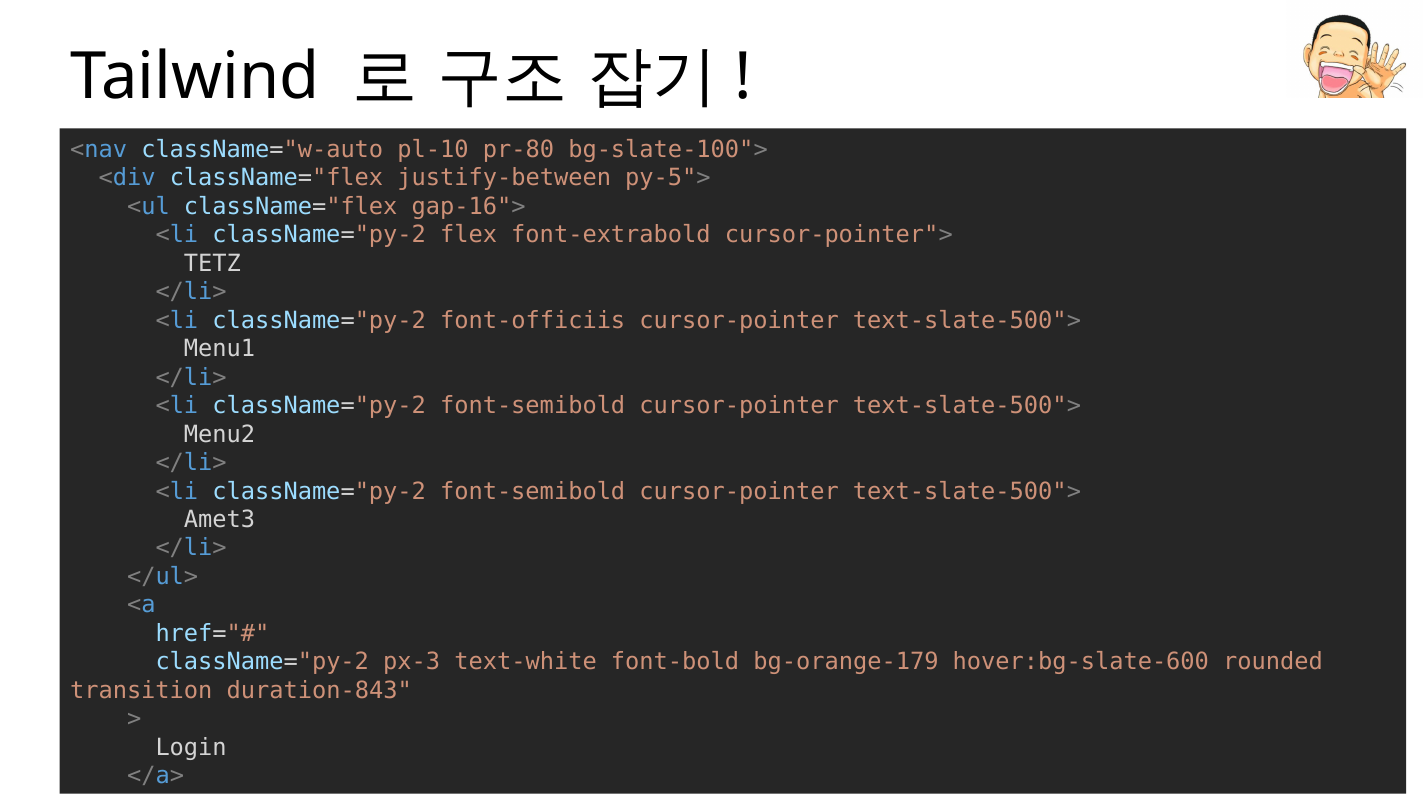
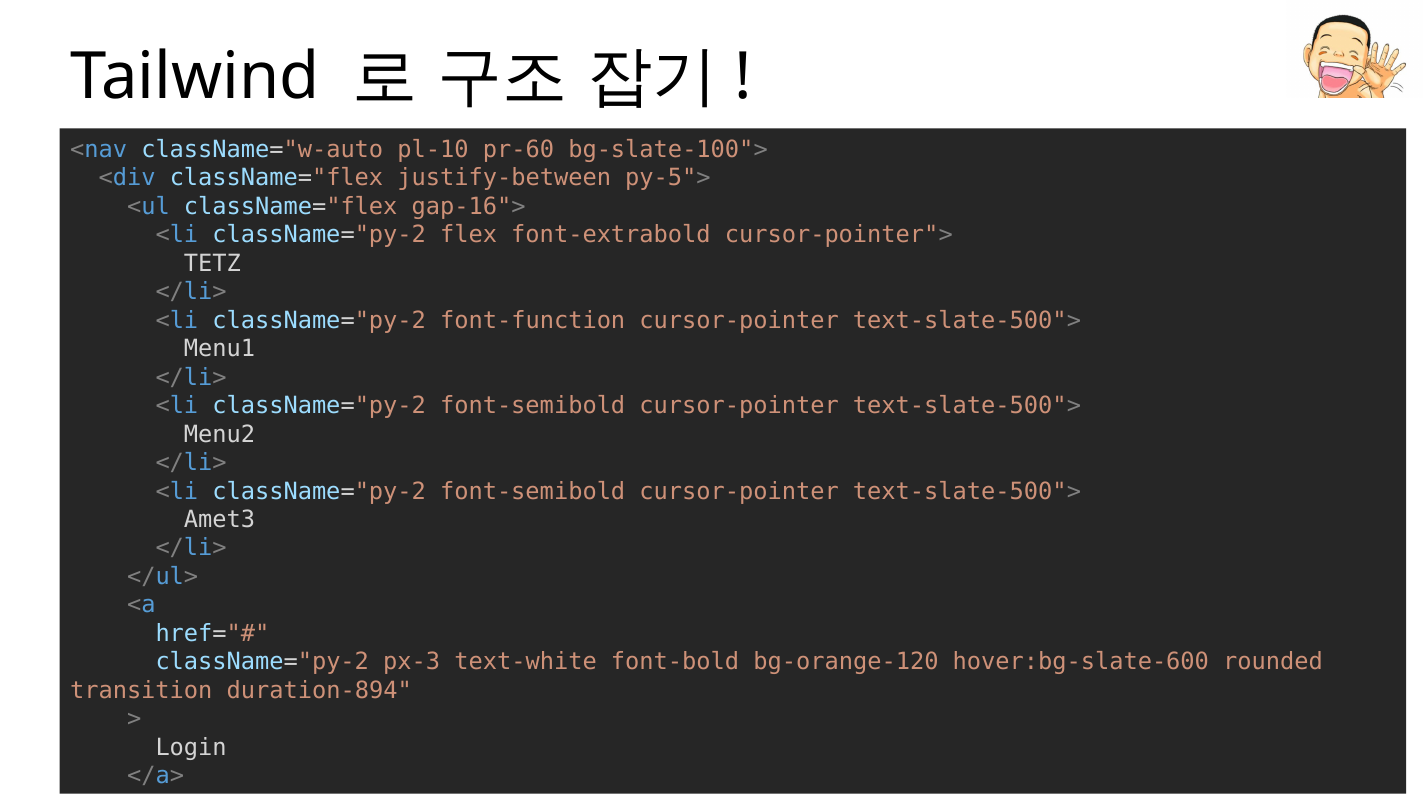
pr-80: pr-80 -> pr-60 (519, 149)
font-officiis: font-officiis -> font-function (533, 320)
bg-orange-179: bg-orange-179 -> bg-orange-120 (846, 662)
duration-843: duration-843 -> duration-894 (319, 690)
